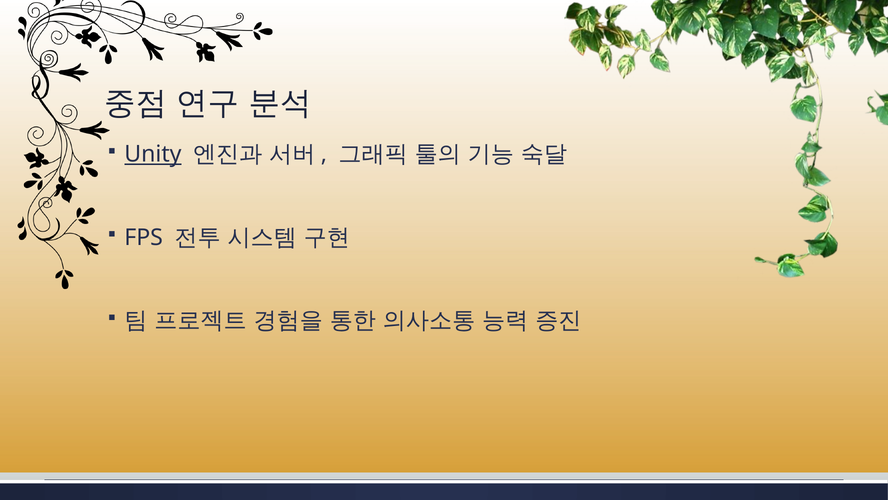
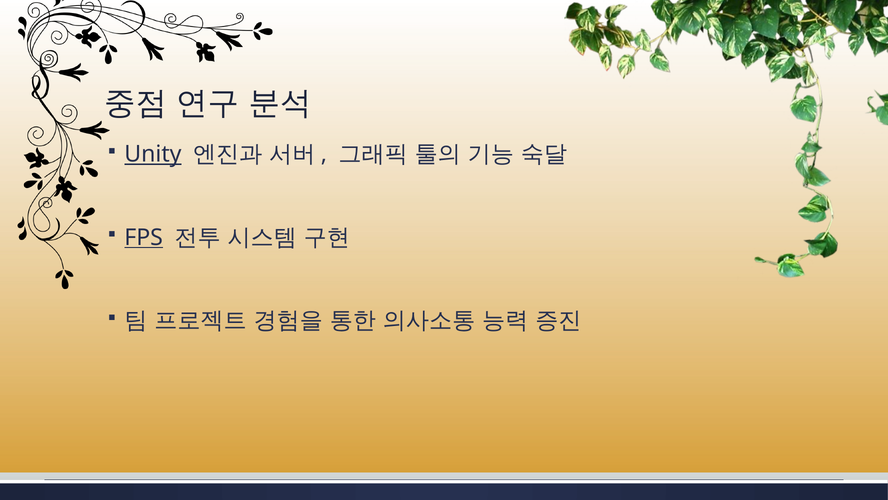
FPS underline: none -> present (144, 237)
